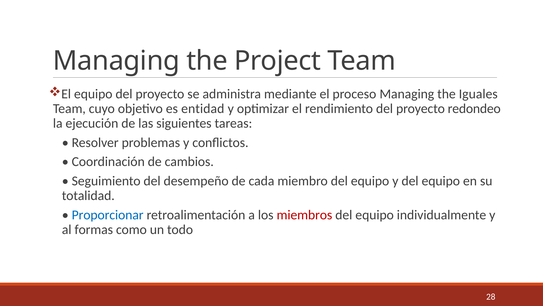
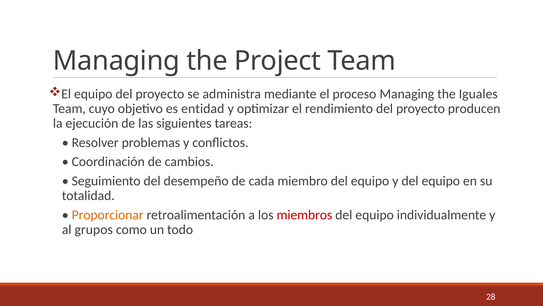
redondeo: redondeo -> producen (474, 109)
Proporcionar colour: blue -> orange (108, 215)
formas: formas -> grupos (94, 229)
